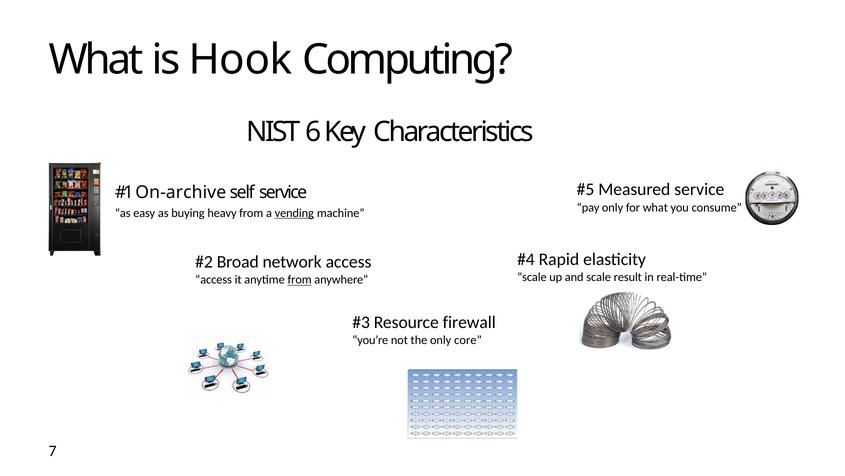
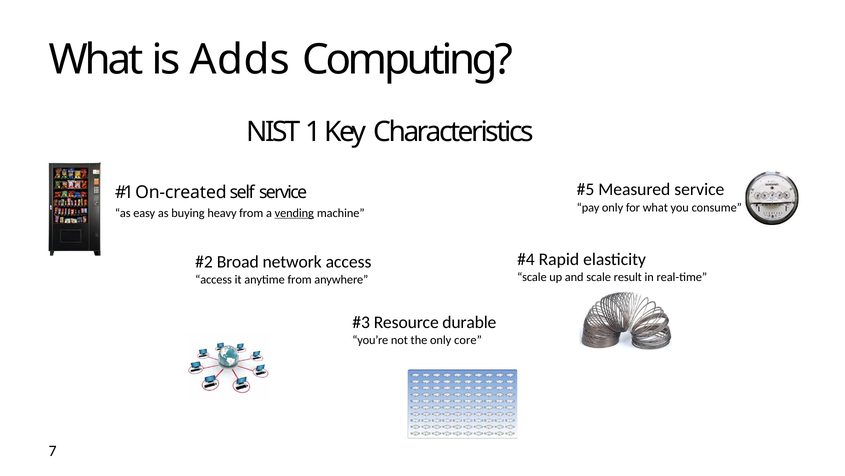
Hook: Hook -> Adds (240, 60)
6: 6 -> 1 (313, 132)
On-archive: On-archive -> On-created (181, 192)
from underline: present -> none (300, 279)
firewall: firewall -> durable (469, 322)
